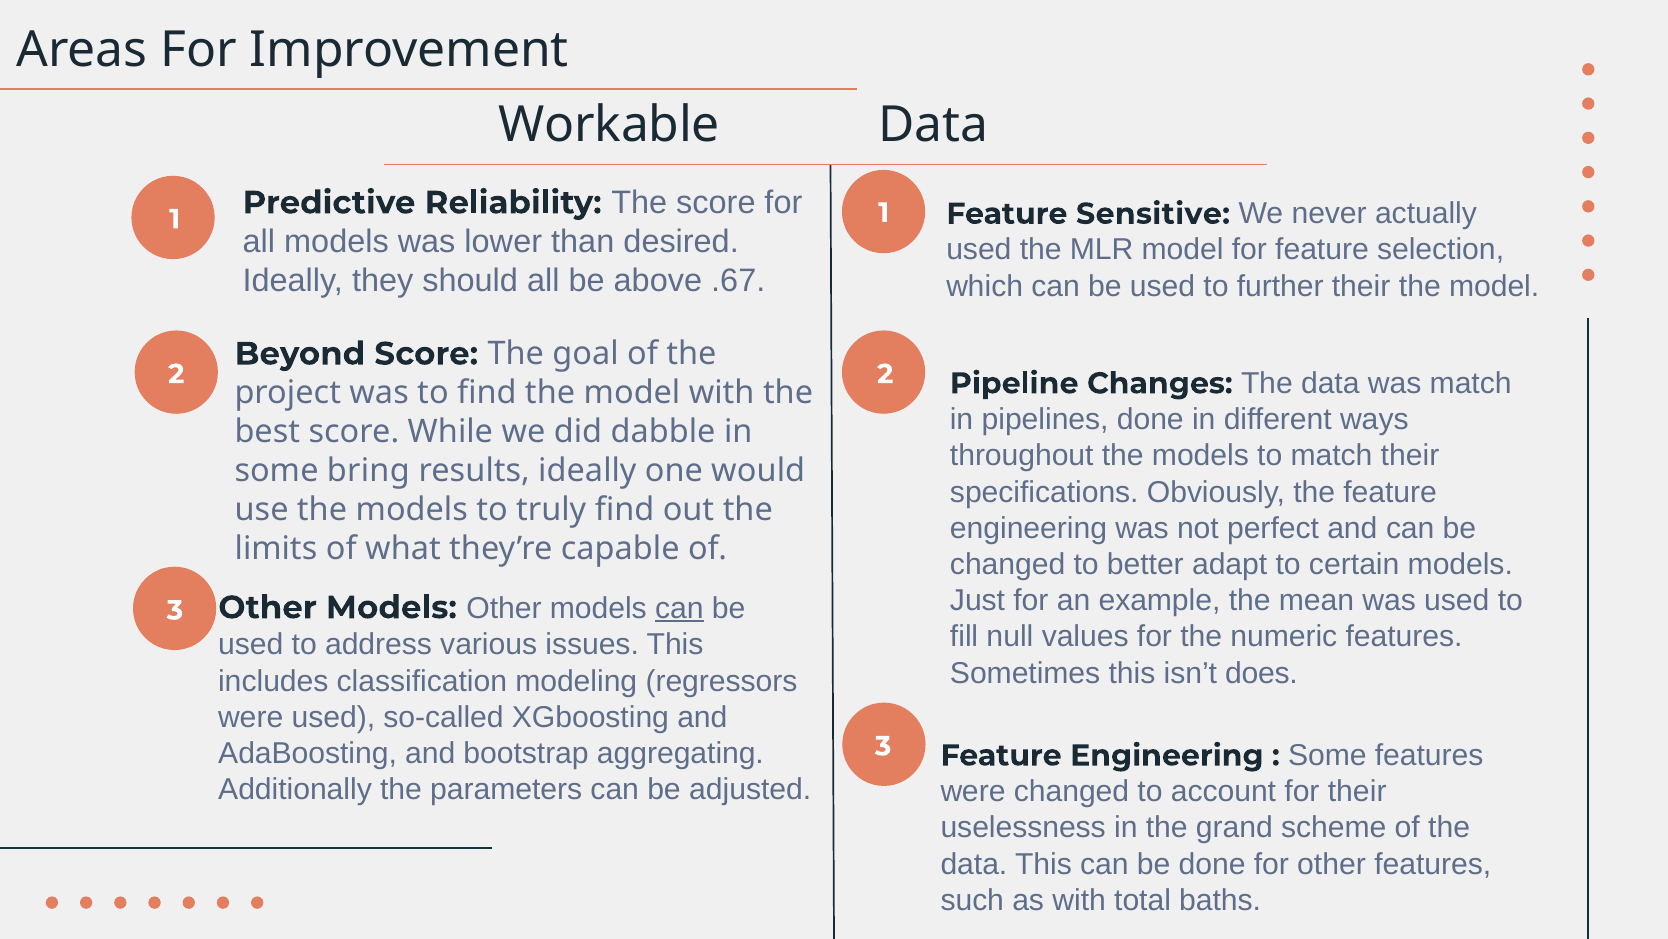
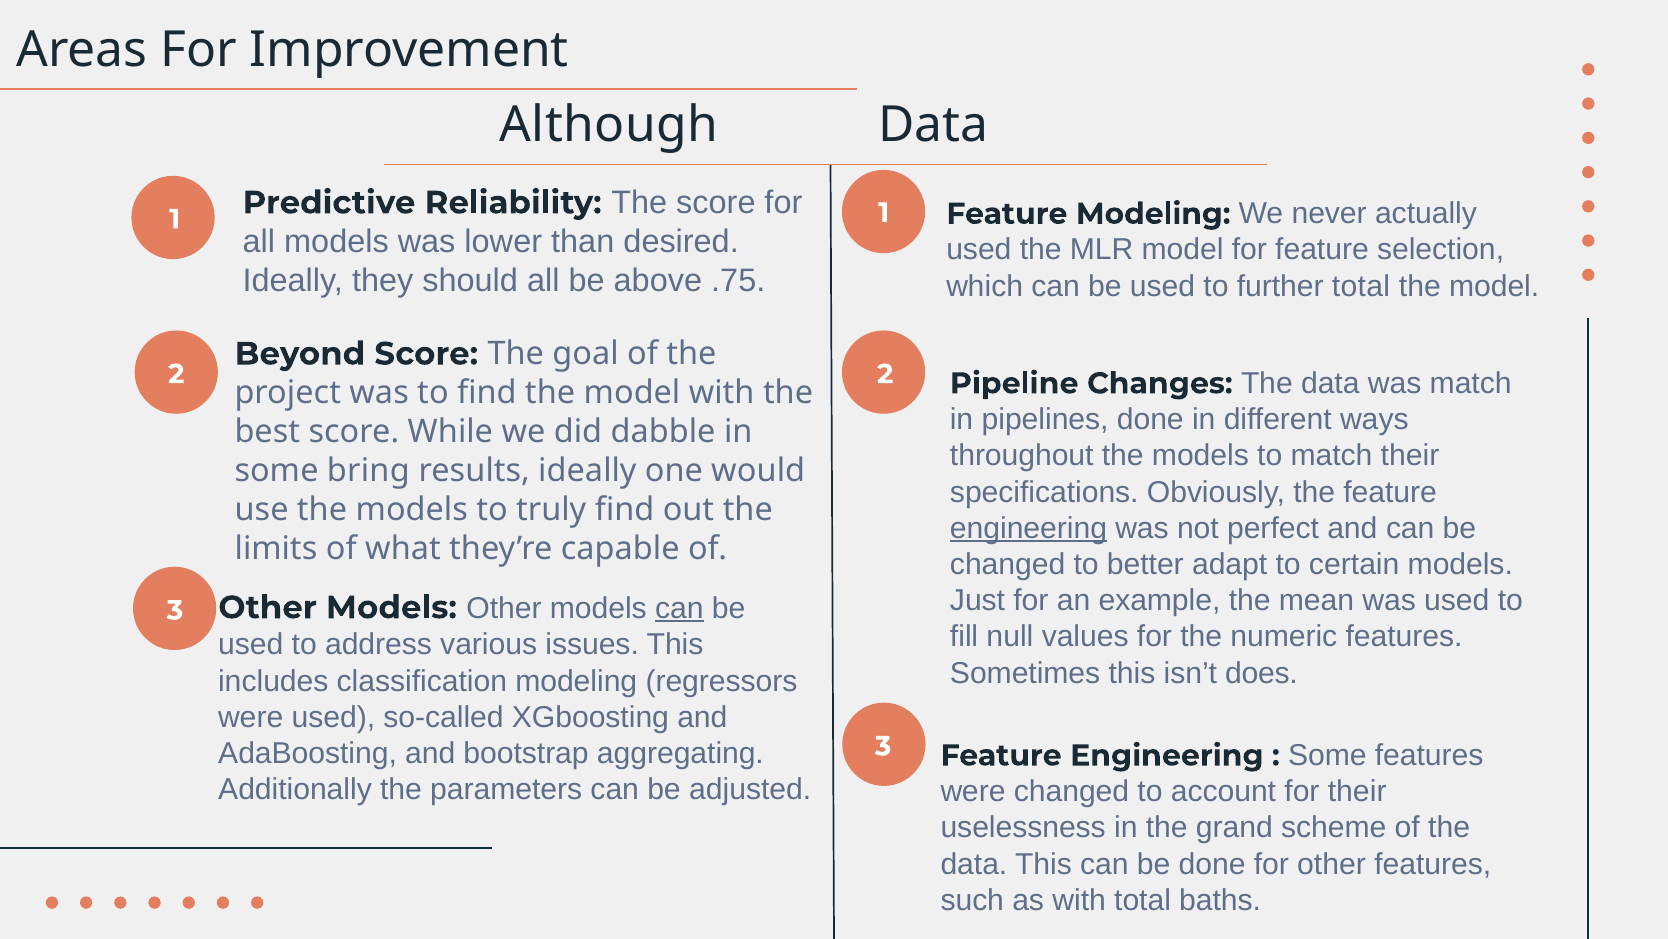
Workable: Workable -> Although (609, 125)
Feature Sensitive: Sensitive -> Modeling (1153, 214)
.67: .67 -> .75 (738, 280)
further their: their -> total (1361, 286)
engineering underline: none -> present (1028, 528)
